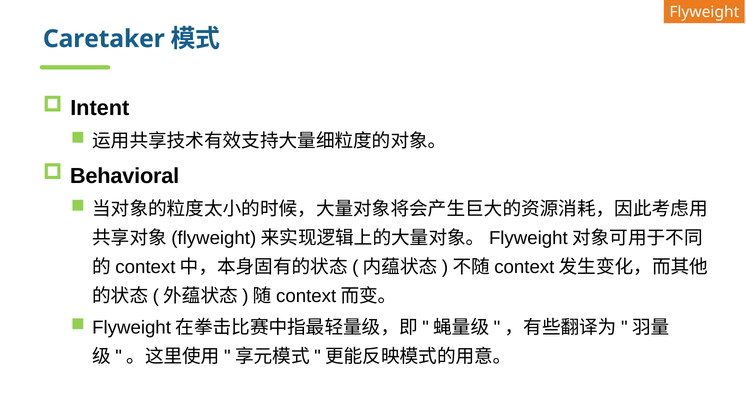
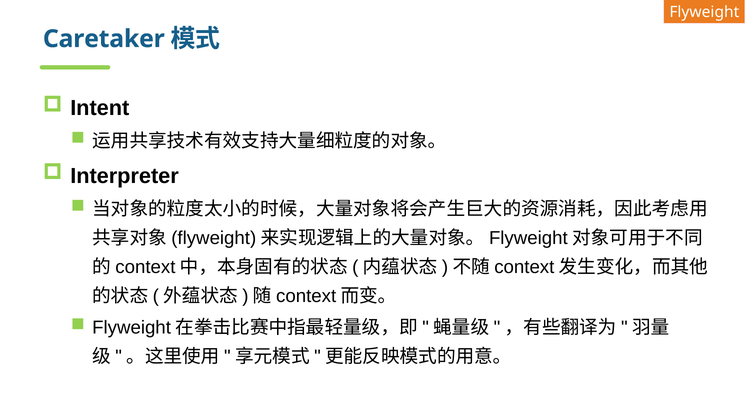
Behavioral: Behavioral -> Interpreter (125, 176)
